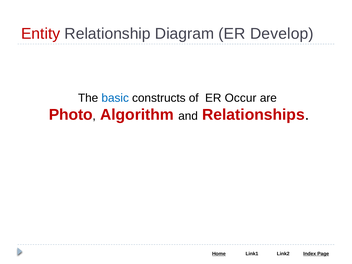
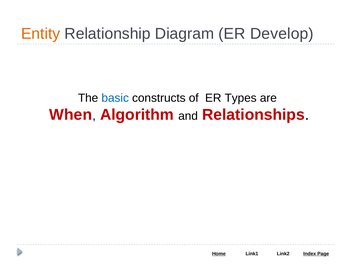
Entity colour: red -> orange (41, 34)
Occur: Occur -> Types (241, 98)
Photo: Photo -> When (71, 115)
